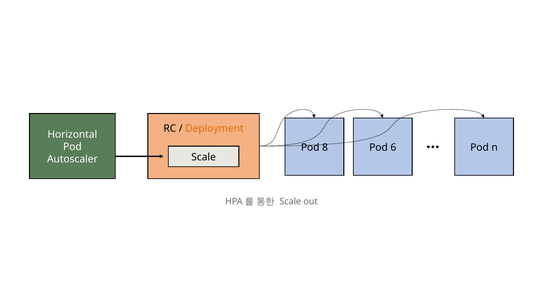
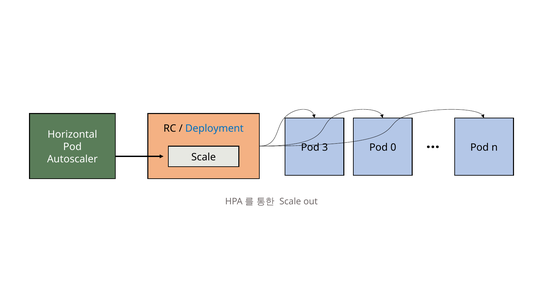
Deployment colour: orange -> blue (214, 128)
8: 8 -> 3 (325, 147)
6: 6 -> 0 (393, 147)
